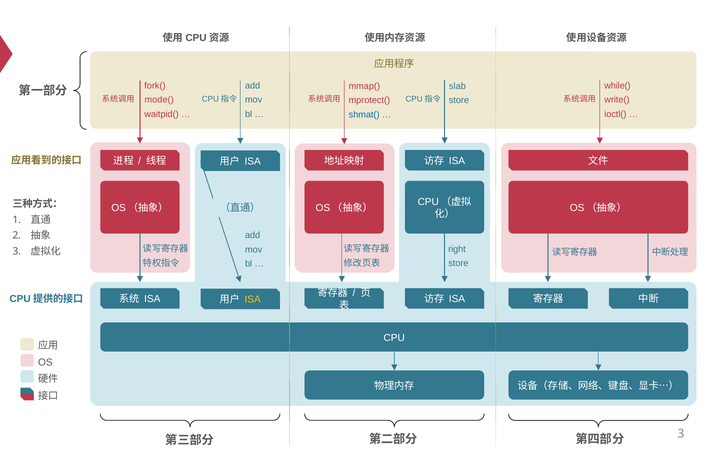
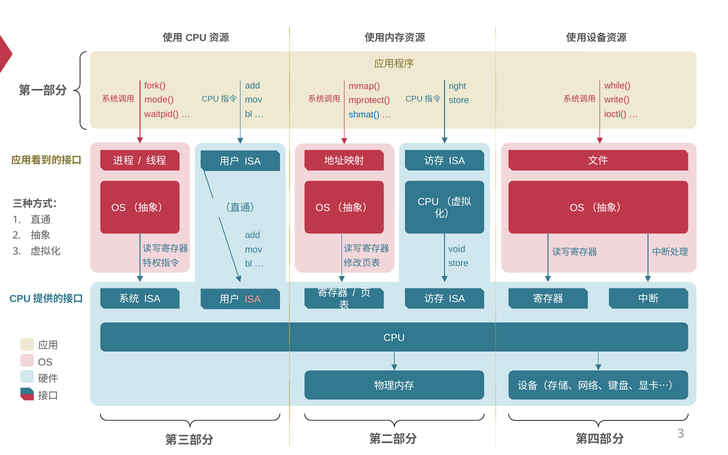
slab: slab -> right (458, 86)
right: right -> void (457, 249)
ISA colour: yellow -> pink (253, 300)
